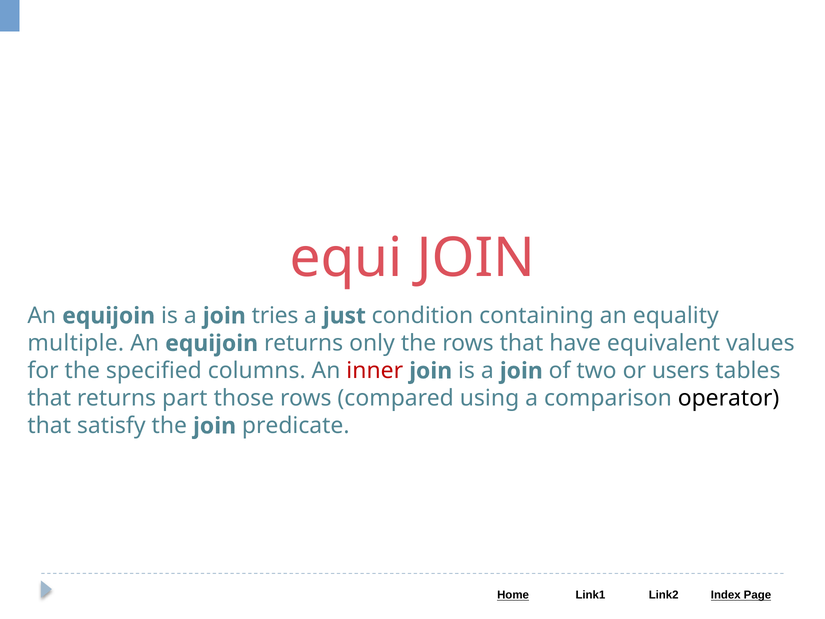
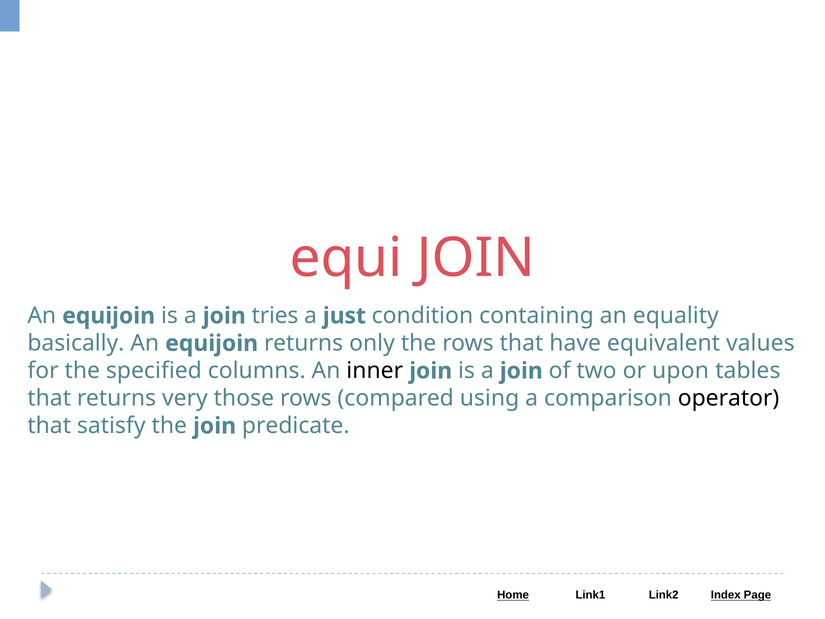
multiple: multiple -> basically (76, 343)
inner colour: red -> black (375, 371)
users: users -> upon (681, 371)
part: part -> very (185, 398)
